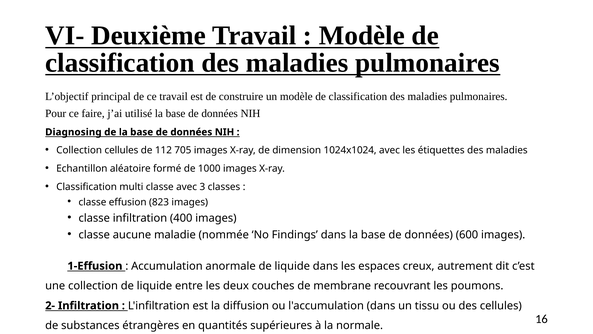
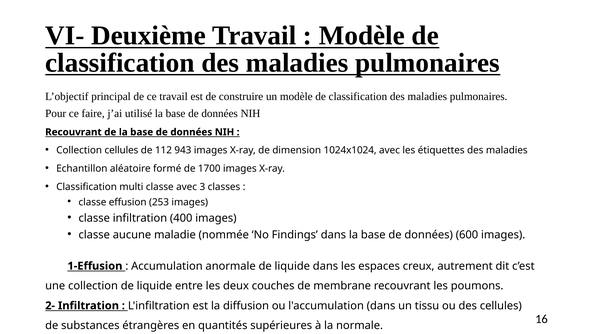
Diagnosing: Diagnosing -> Recouvrant (73, 132)
705: 705 -> 943 (183, 150)
1000: 1000 -> 1700 (209, 168)
823: 823 -> 253 (159, 202)
